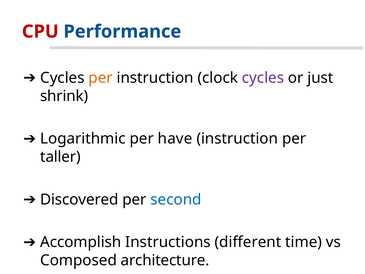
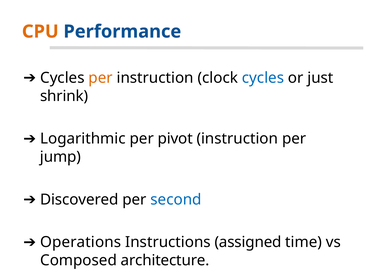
CPU colour: red -> orange (40, 32)
cycles colour: purple -> blue (263, 78)
have: have -> pivot (175, 139)
taller: taller -> jump (60, 157)
Accomplish: Accomplish -> Operations (81, 242)
different: different -> assigned (248, 242)
